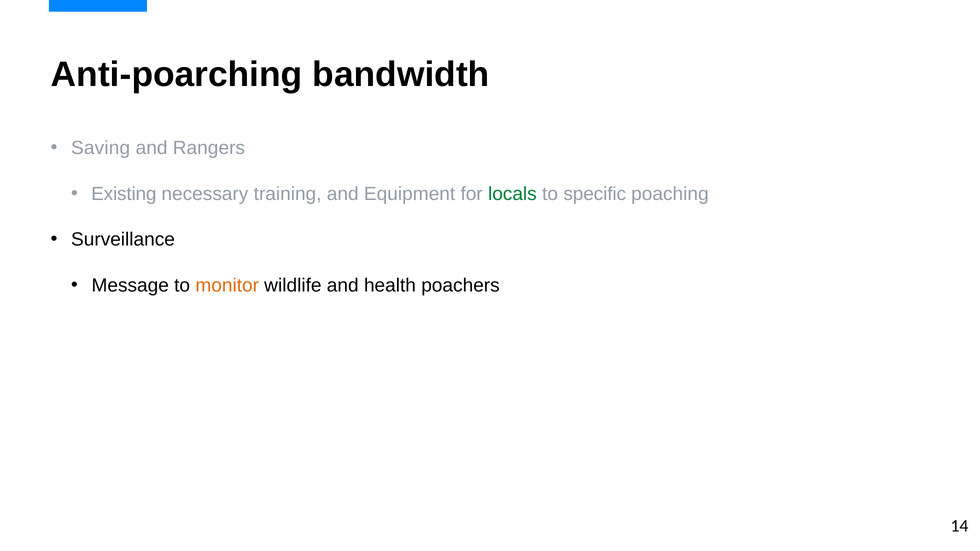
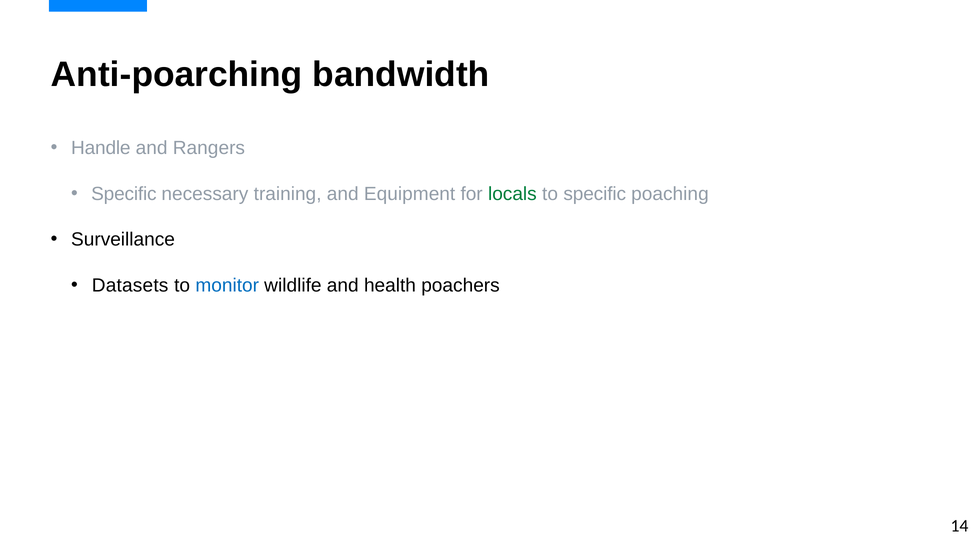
Saving: Saving -> Handle (101, 148)
Existing: Existing -> Specific (124, 194)
Message: Message -> Datasets (130, 285)
monitor colour: orange -> blue (227, 285)
